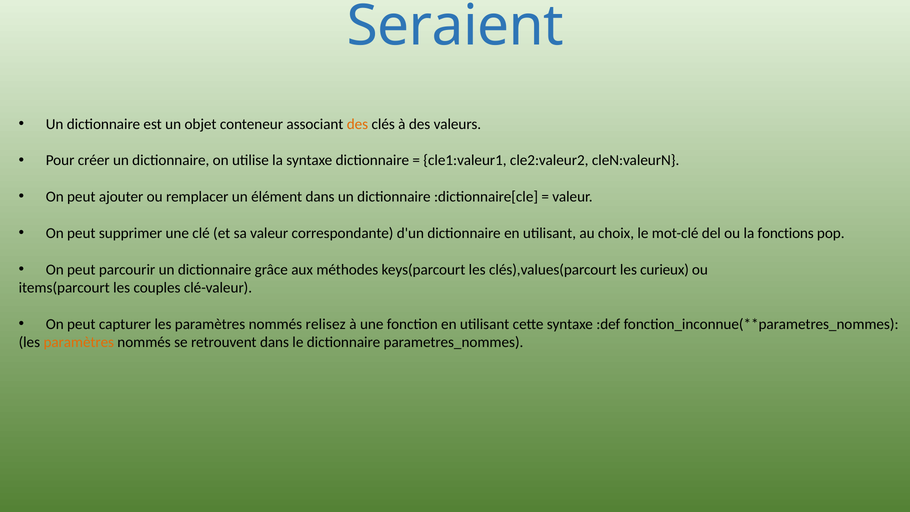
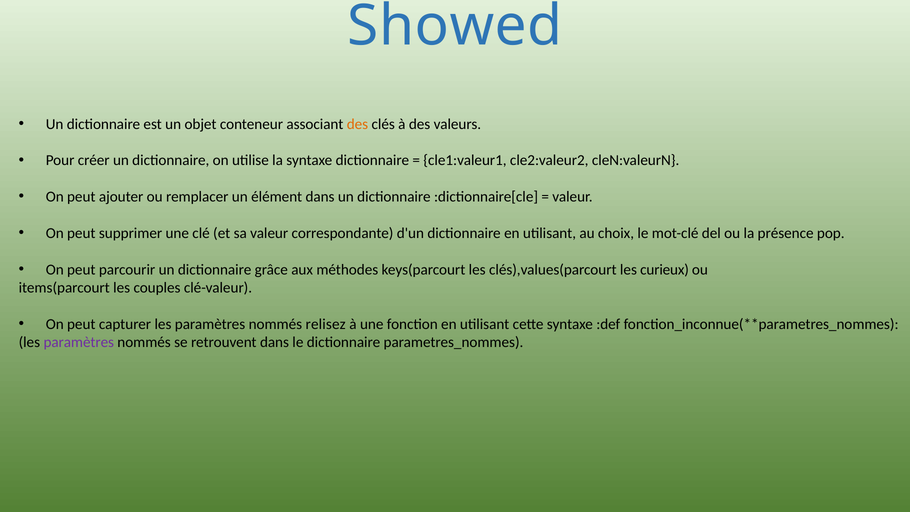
Seraient: Seraient -> Showed (455, 26)
fonctions: fonctions -> présence (786, 233)
paramètres colour: orange -> purple (79, 342)
